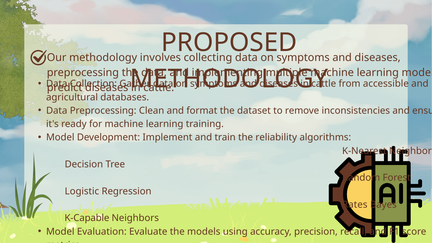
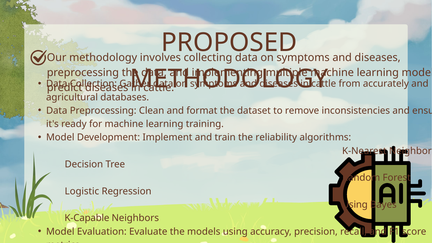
accessible: accessible -> accurately (386, 84)
Rates: Rates -> Using (355, 205)
